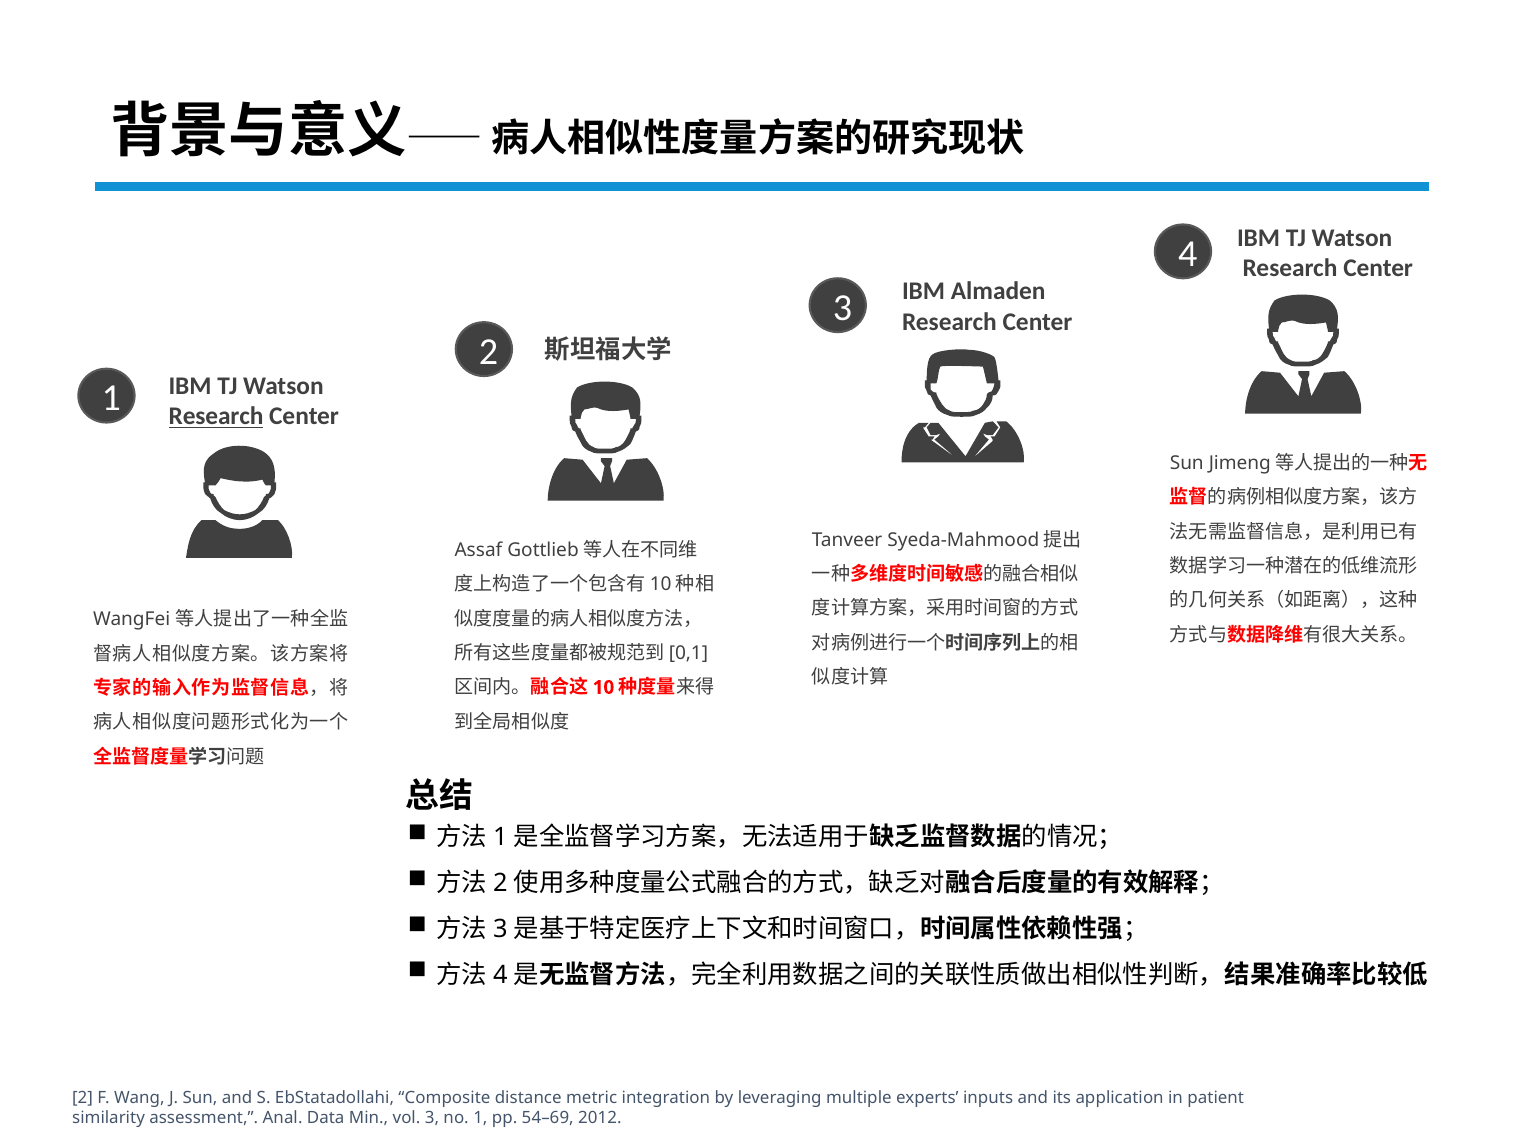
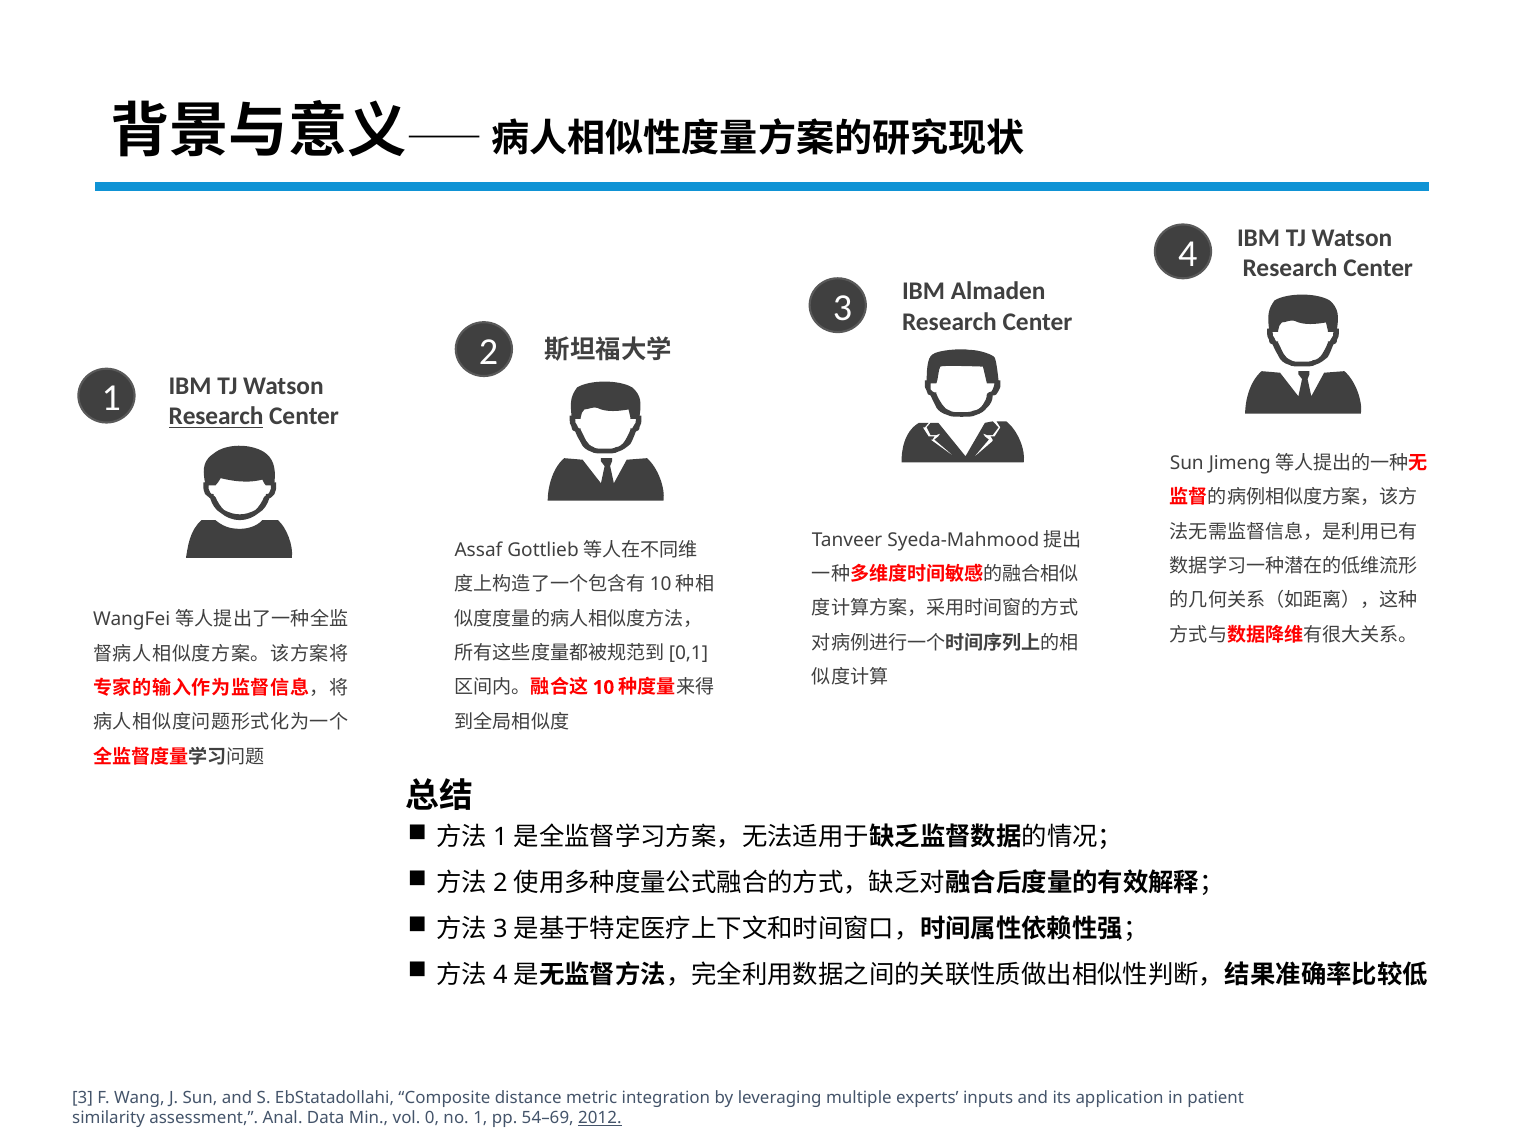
2: 2 -> 3 (83, 1098)
vol 3: 3 -> 0 (432, 1118)
2012 underline: none -> present (600, 1118)
